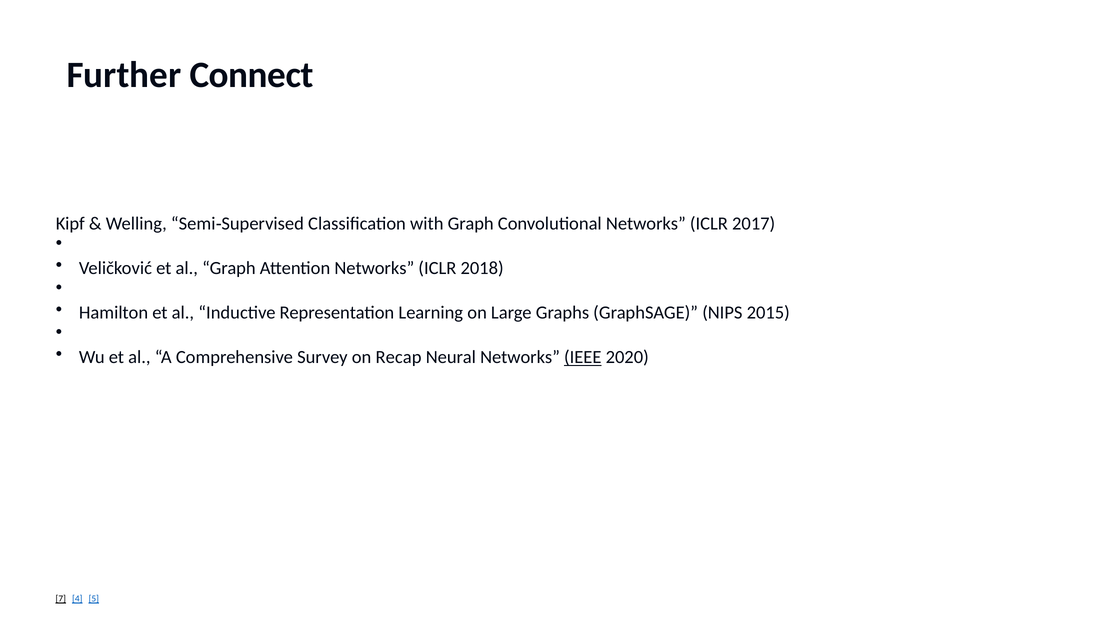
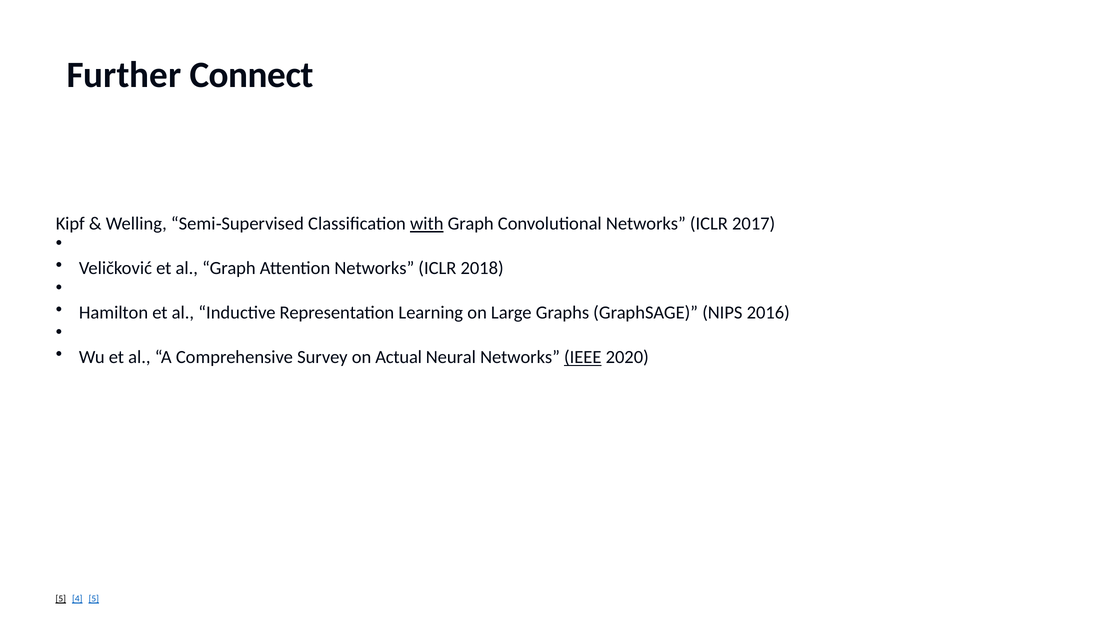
with underline: none -> present (427, 224)
2015: 2015 -> 2016 (768, 313)
Recap: Recap -> Actual (399, 357)
7: 7 -> 5 (61, 599)
